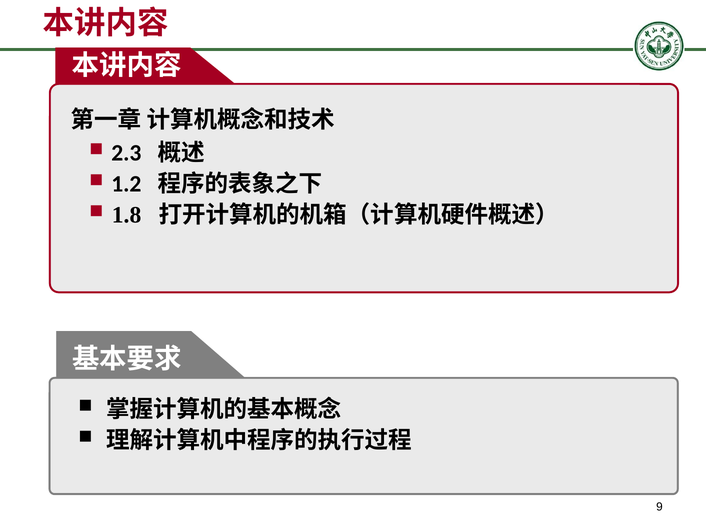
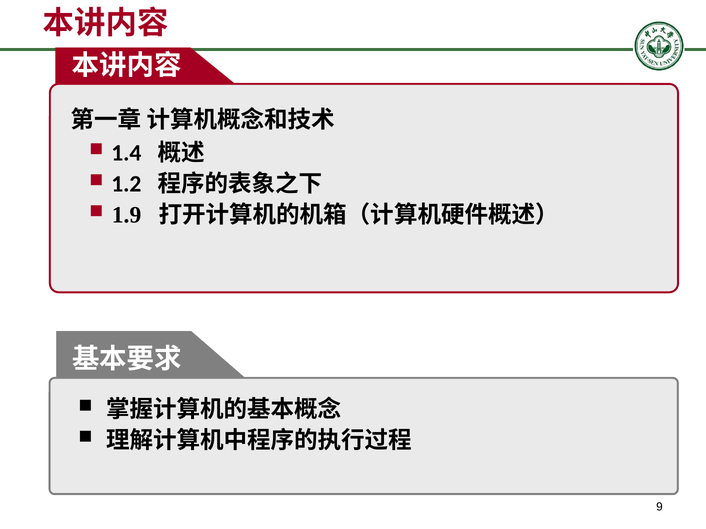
2.3: 2.3 -> 1.4 (126, 153)
1.8: 1.8 -> 1.9 (127, 215)
